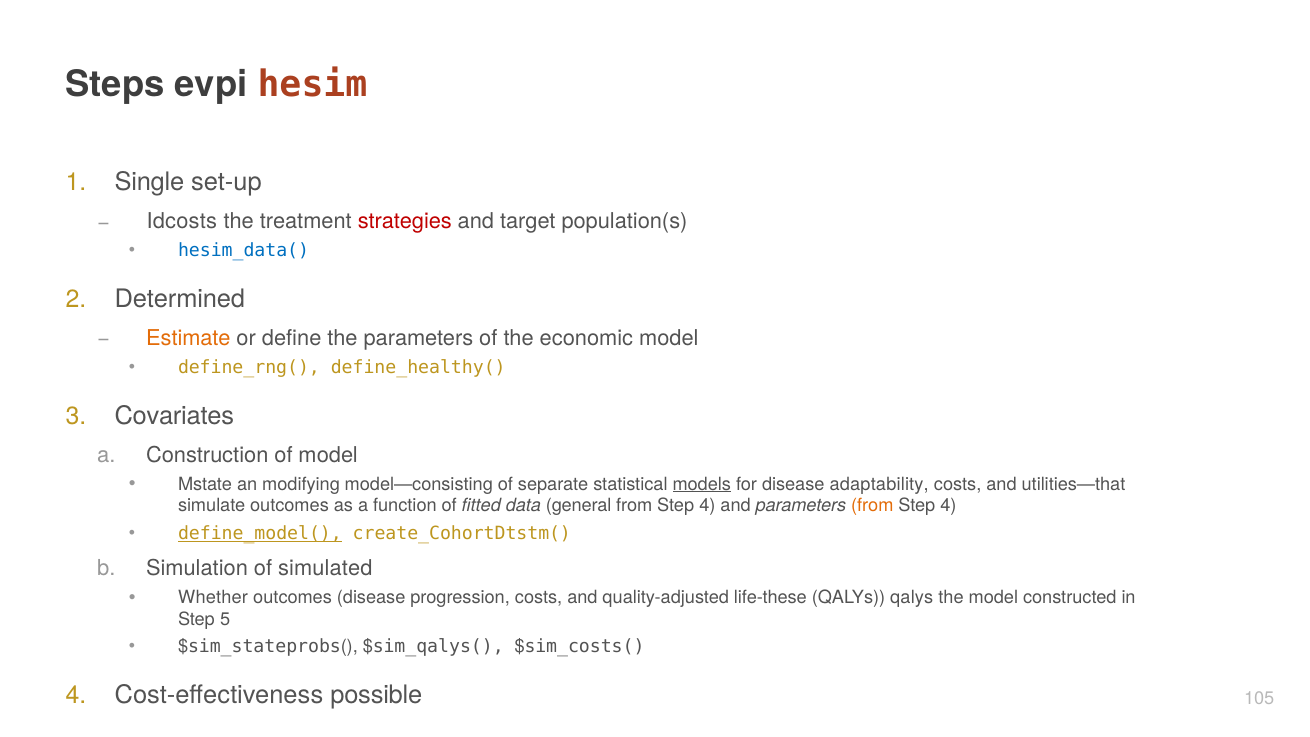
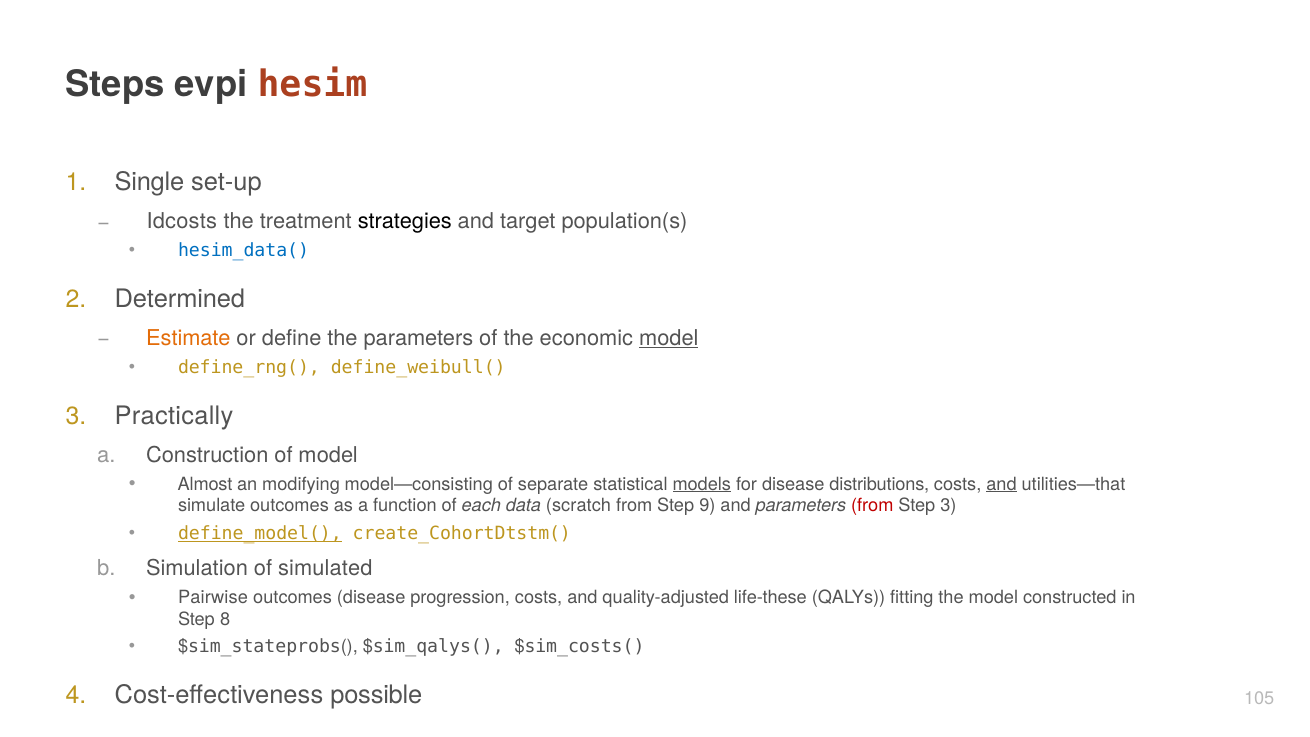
strategies colour: red -> black (405, 221)
model underline: none -> present (669, 338)
define_healthy(: define_healthy( -> define_weibull( (418, 367)
Covariates: Covariates -> Practically (174, 416)
Mstate: Mstate -> Almost (205, 484)
adaptability: adaptability -> distributions (879, 484)
and underline: none -> present (1002, 484)
fitted: fitted -> each (481, 506)
general: general -> scratch (579, 506)
4: 4 -> 9 (707, 506)
from colour: orange -> red (872, 506)
4: 4 -> 3 (948, 506)
Whether: Whether -> Pairwise (213, 598)
QALYs qalys: qalys -> fitting (912, 598)
5: 5 -> 8 (225, 620)
